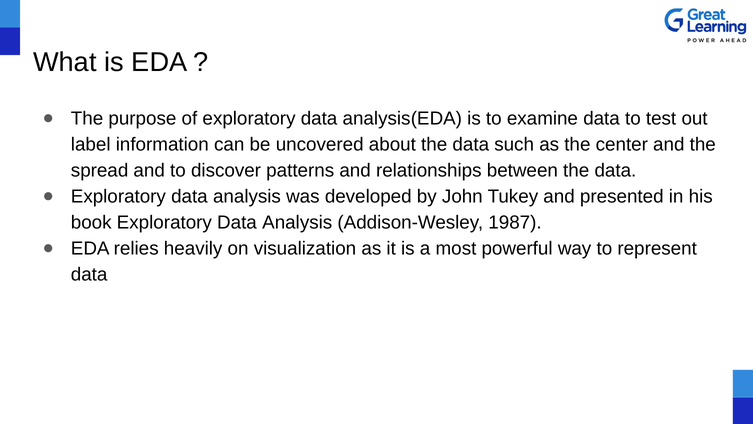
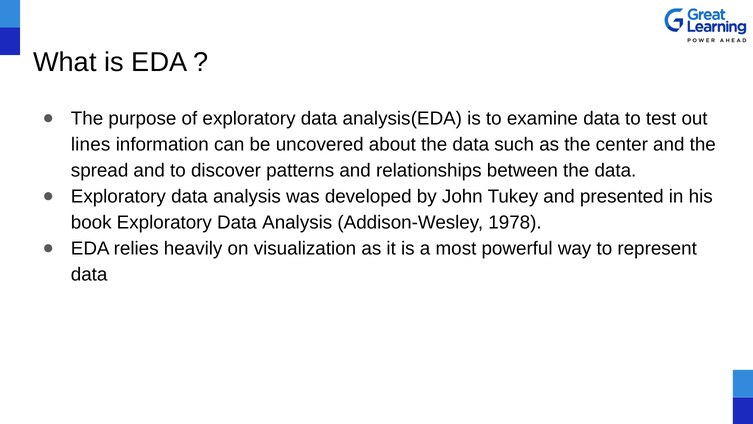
label: label -> lines (91, 144)
1987: 1987 -> 1978 (515, 222)
